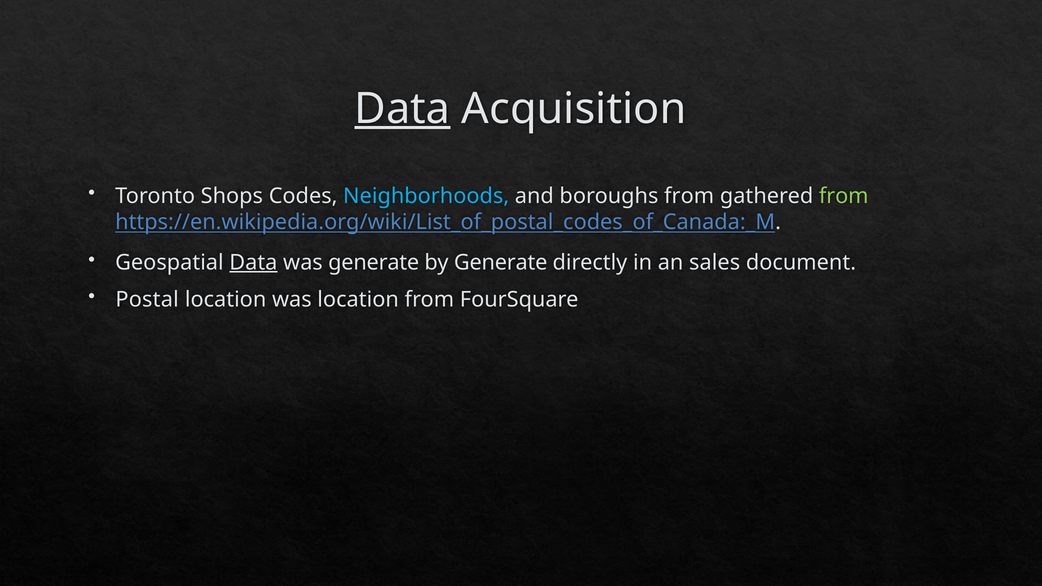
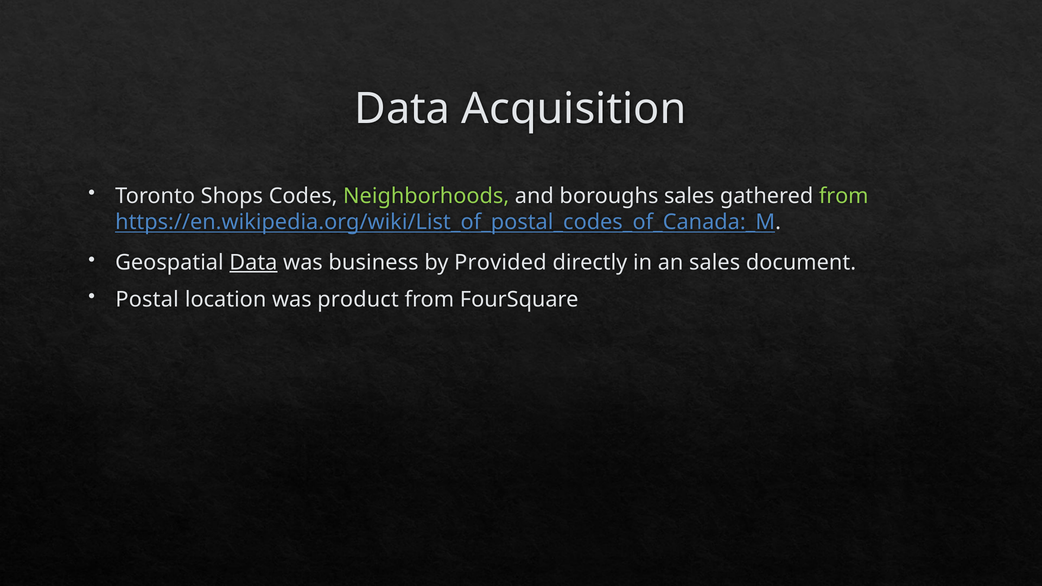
Data underline: present -> none (402, 109)
Neighborhoods colour: light blue -> light green (426, 196)
boroughs from: from -> sales (689, 196)
was generate: generate -> business (374, 263)
by Generate: Generate -> Provided (500, 263)
was location: location -> product (358, 299)
